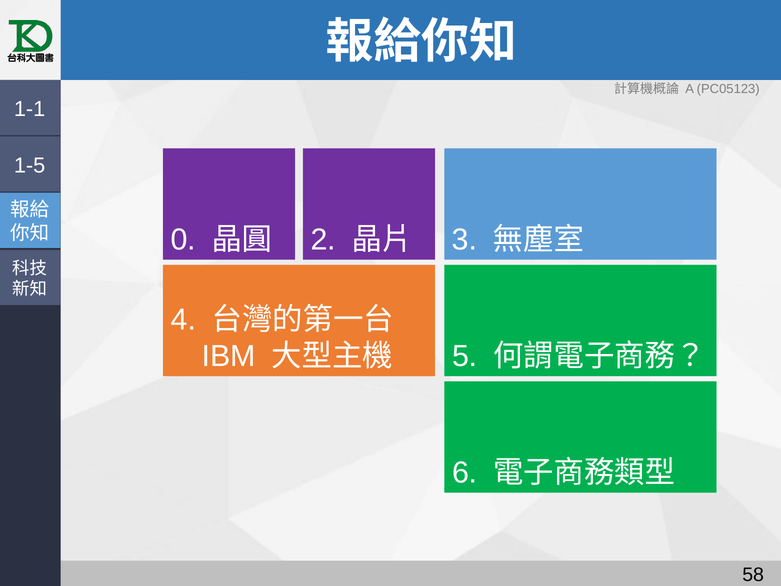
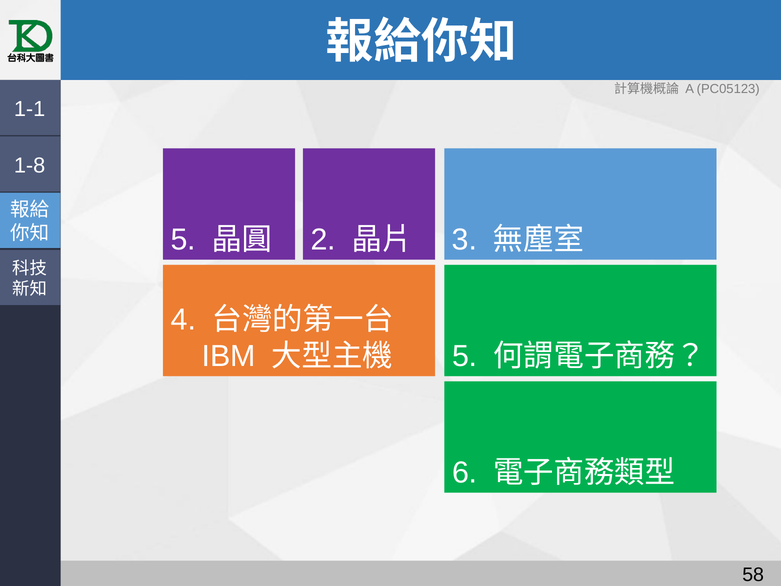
1-5: 1-5 -> 1-8 (30, 165)
0: 0 -> 5 (183, 240)
